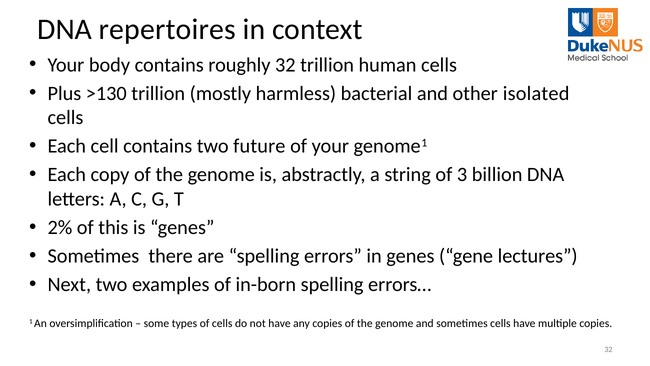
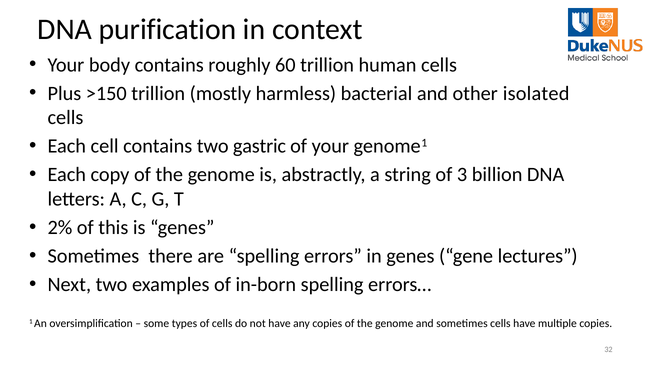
repertoires: repertoires -> purification (168, 29)
roughly 32: 32 -> 60 (285, 65)
>130: >130 -> >150 (106, 93)
future: future -> gastric (260, 146)
